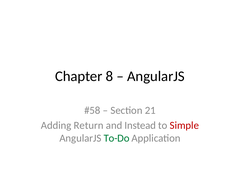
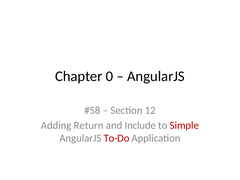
8: 8 -> 0 (109, 76)
21: 21 -> 12 (150, 110)
Instead: Instead -> Include (140, 125)
To-Do colour: green -> red (117, 138)
